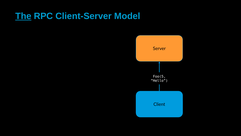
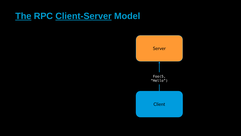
Client-Server underline: none -> present (84, 16)
